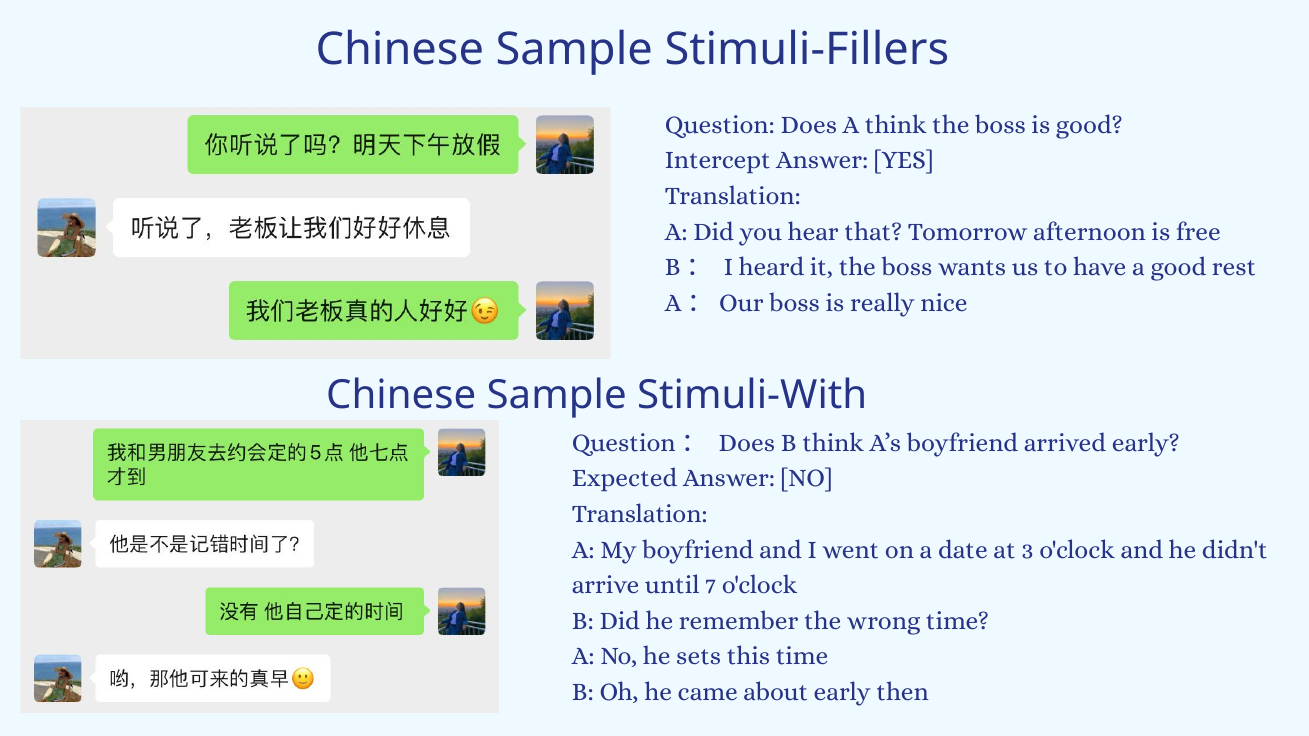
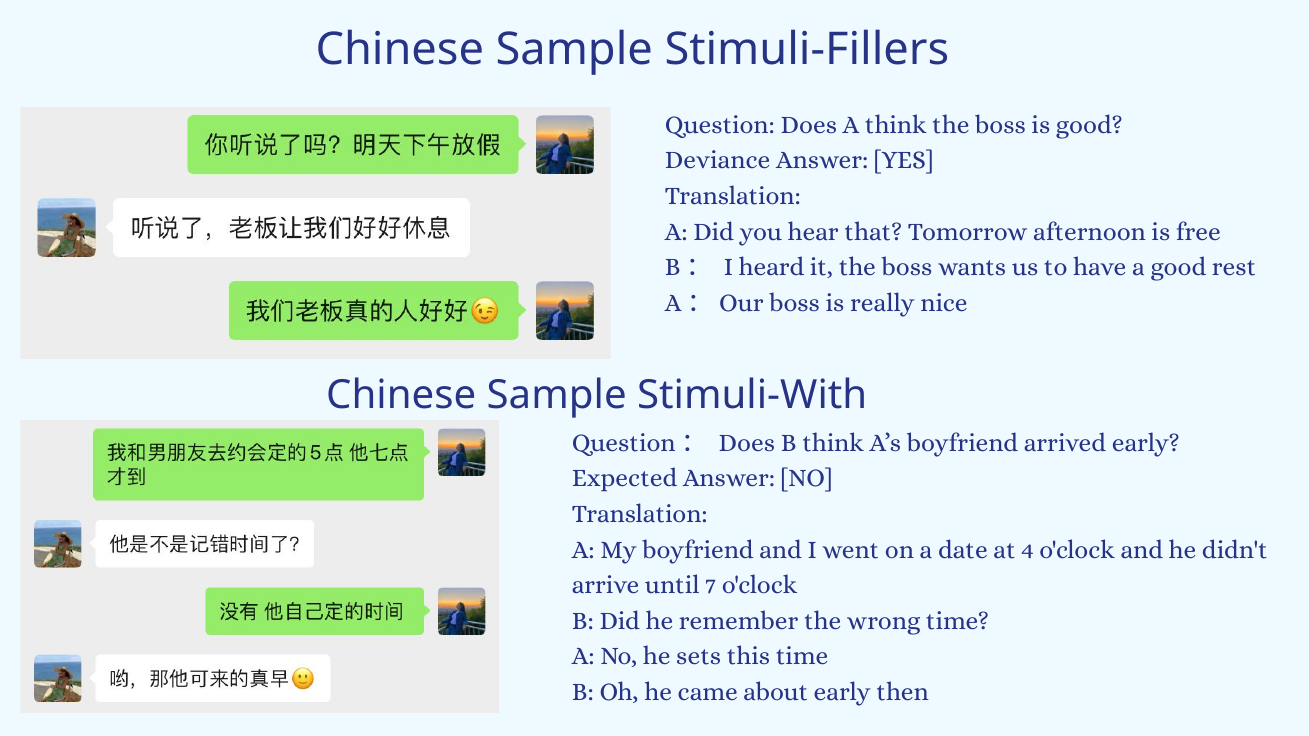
Intercept: Intercept -> Deviance (718, 161)
3: 3 -> 4 (1028, 550)
